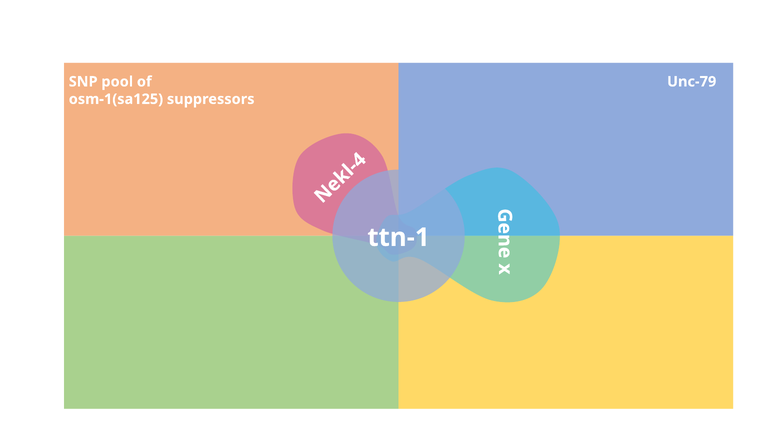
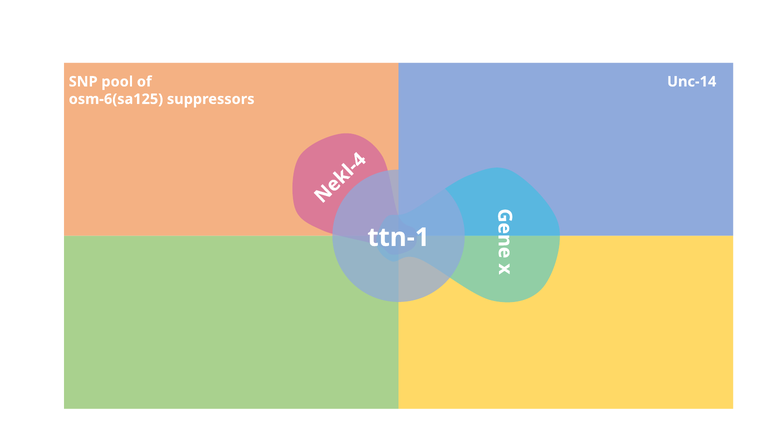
Unc-79: Unc-79 -> Unc-14 (692, 82)
osm-1(sa125: osm-1(sa125 -> osm-6(sa125 (116, 99)
